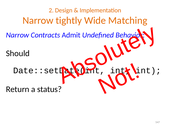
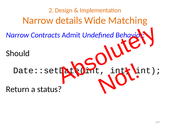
tightly: tightly -> details (69, 20)
